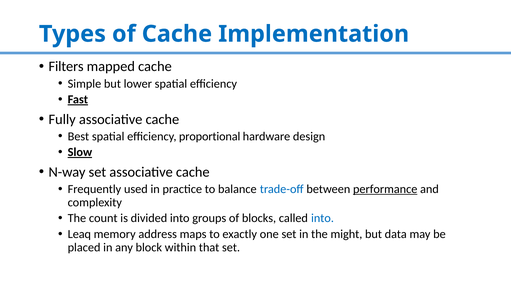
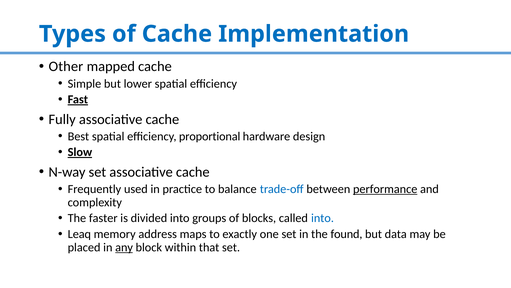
Filters: Filters -> Other (66, 66)
count: count -> faster (103, 218)
might: might -> found (346, 234)
any underline: none -> present (124, 247)
